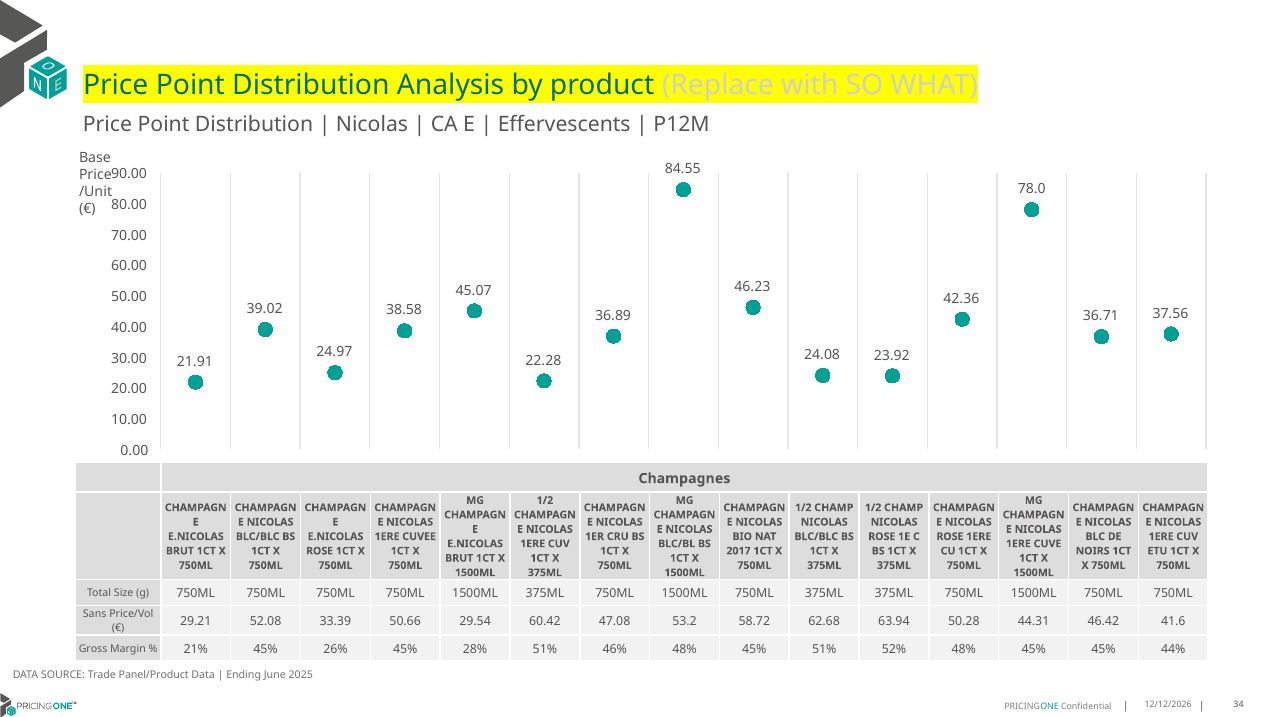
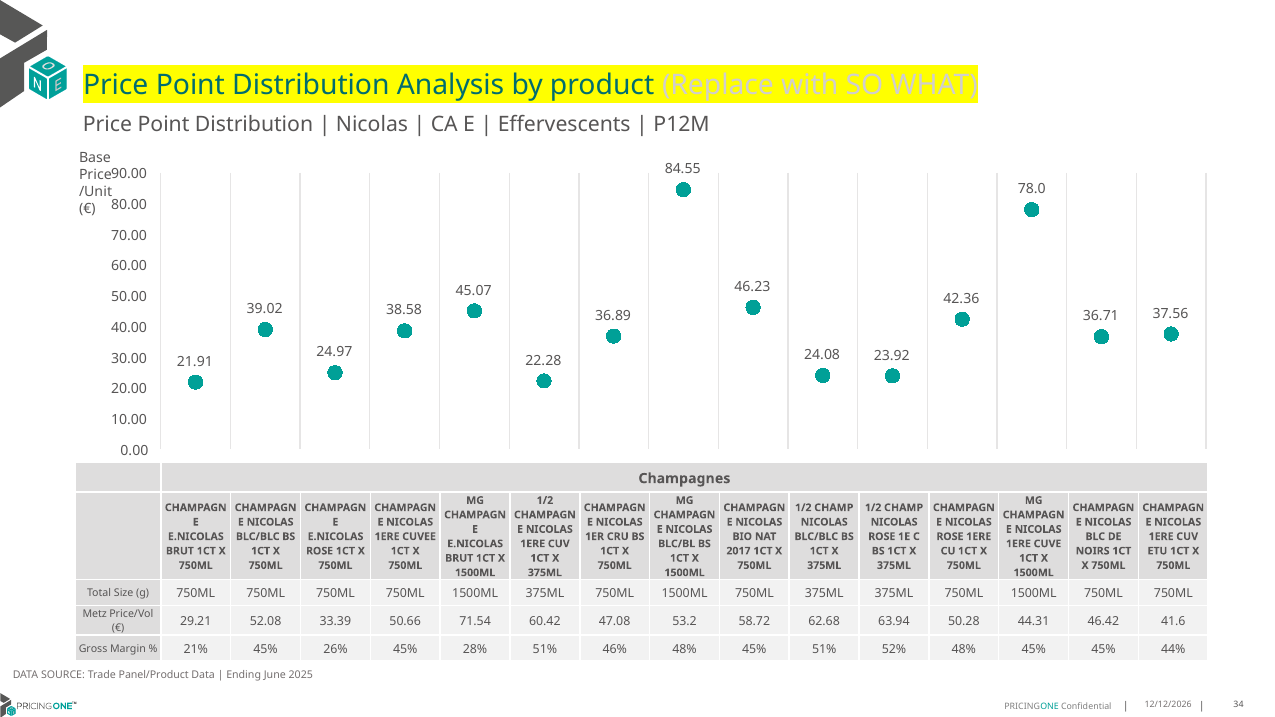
Sans: Sans -> Metz (95, 614)
29.54: 29.54 -> 71.54 (475, 621)
